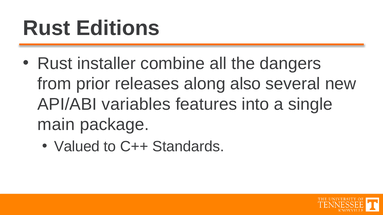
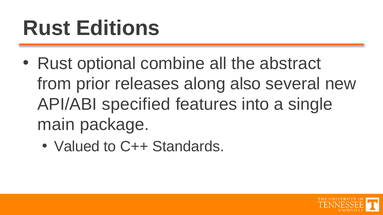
installer: installer -> optional (106, 64)
dangers: dangers -> abstract (290, 64)
variables: variables -> specified (136, 104)
